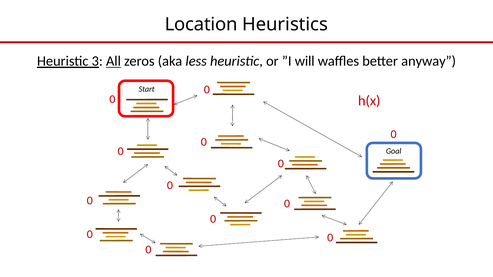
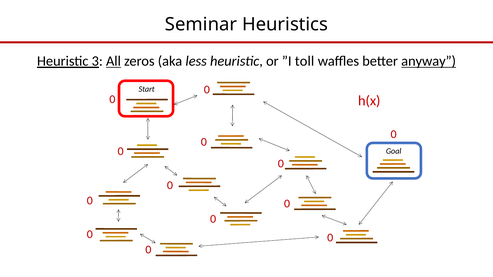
Location: Location -> Seminar (201, 25)
will: will -> toll (305, 61)
anyway underline: none -> present (429, 61)
